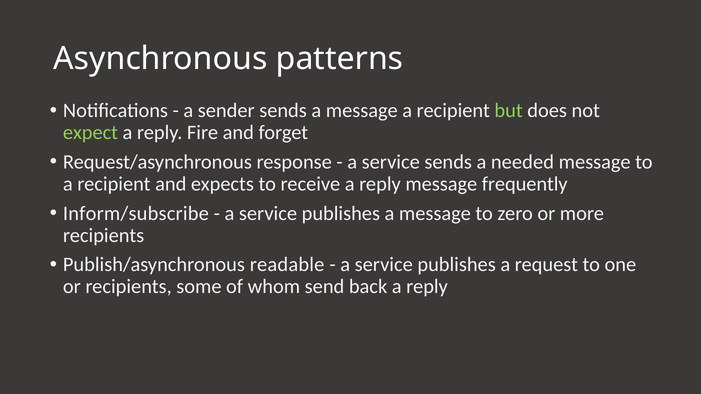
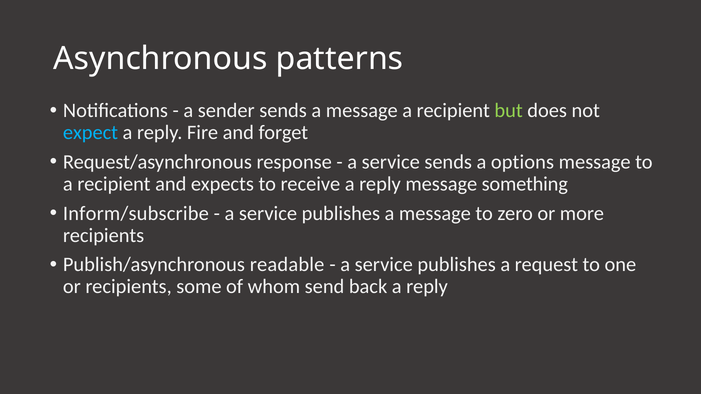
expect colour: light green -> light blue (91, 133)
needed: needed -> options (522, 162)
frequently: frequently -> something (525, 184)
